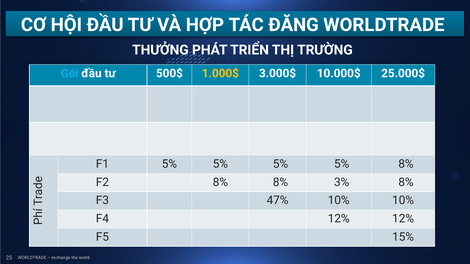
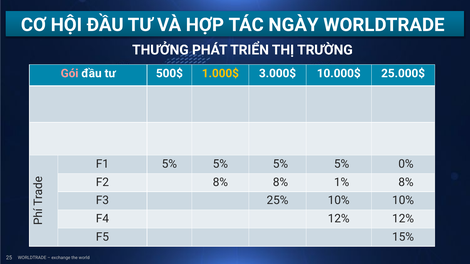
ĐĂNG: ĐĂNG -> NGÀY (293, 25)
Gói colour: light blue -> pink (70, 73)
5% 8%: 8% -> 0% (406, 164)
3%: 3% -> 1% (342, 182)
47%: 47% -> 25% (278, 201)
